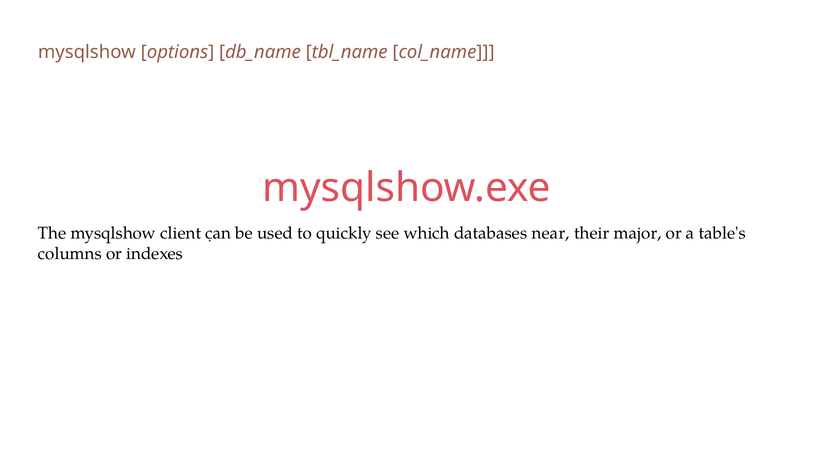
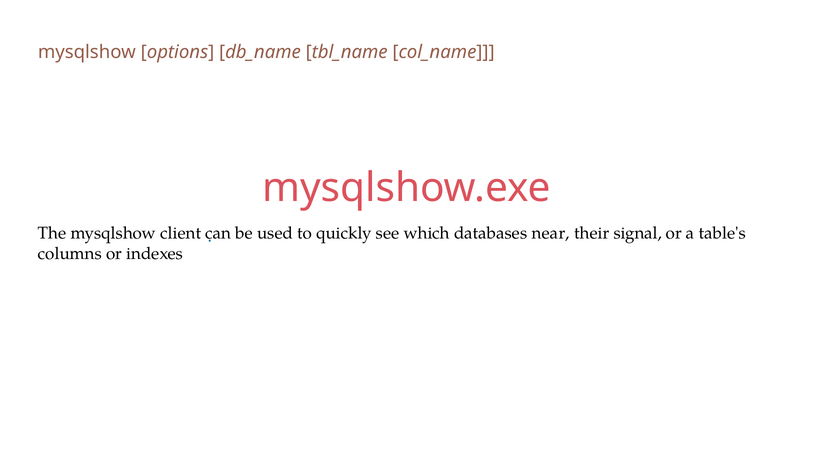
major: major -> signal (638, 233)
